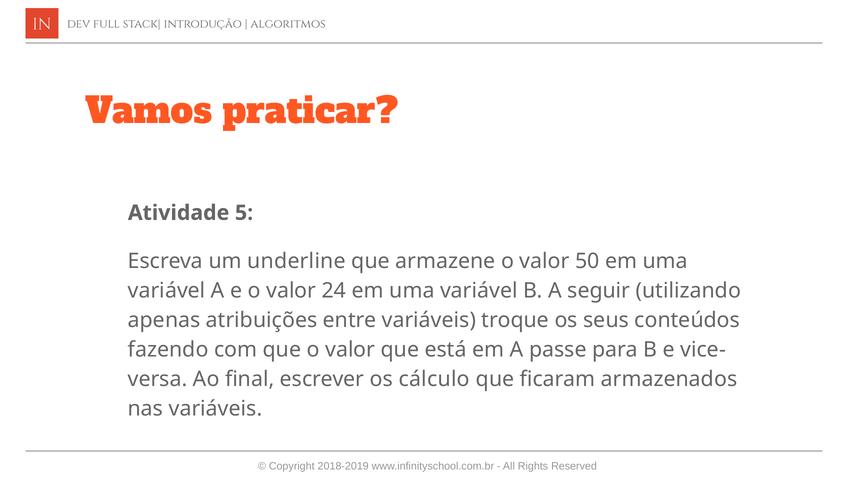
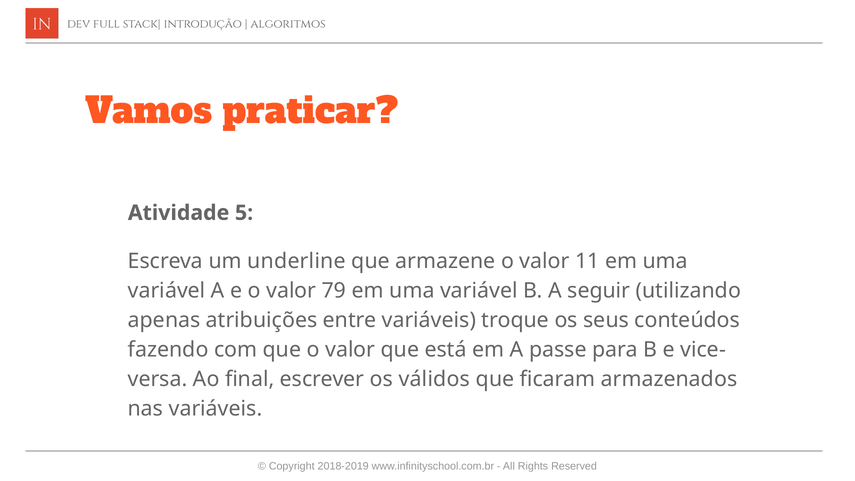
50: 50 -> 11 (587, 261)
24: 24 -> 79 (334, 291)
cálculo: cálculo -> válidos (434, 379)
